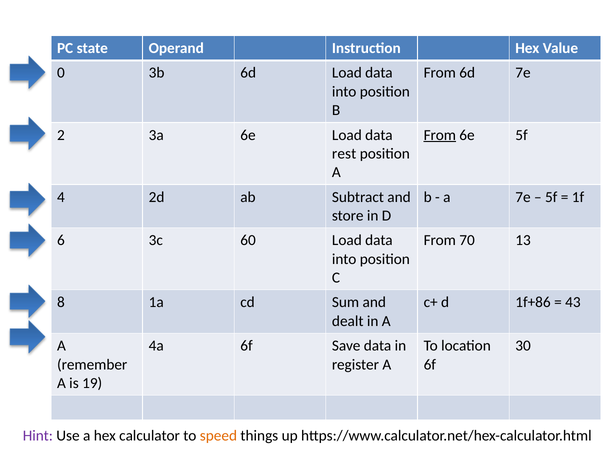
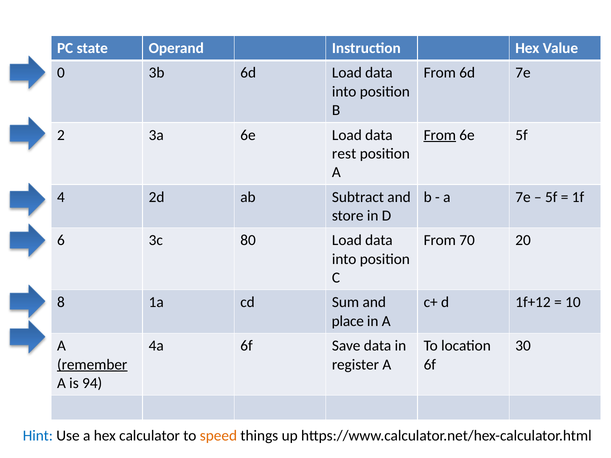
60: 60 -> 80 (248, 241)
13: 13 -> 20 (523, 241)
1f+86: 1f+86 -> 1f+12 (533, 303)
43: 43 -> 10 (573, 303)
dealt: dealt -> place (348, 321)
remember underline: none -> present (92, 365)
19: 19 -> 94 (92, 383)
Hint colour: purple -> blue (38, 436)
